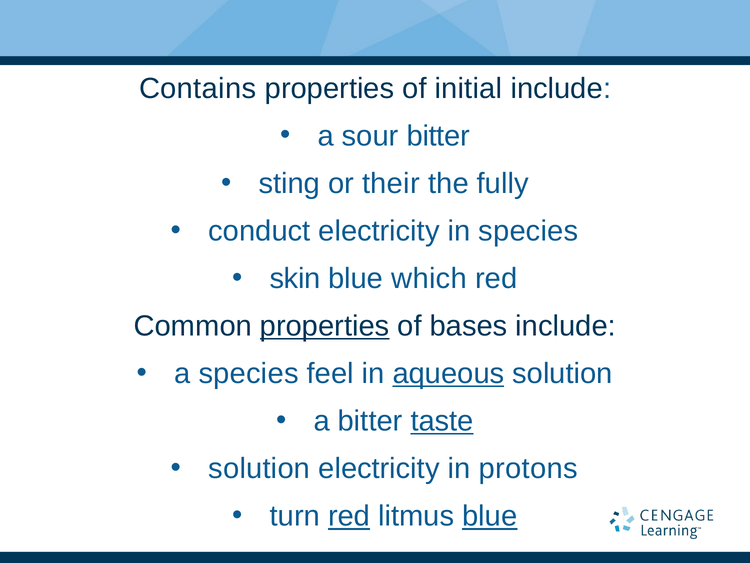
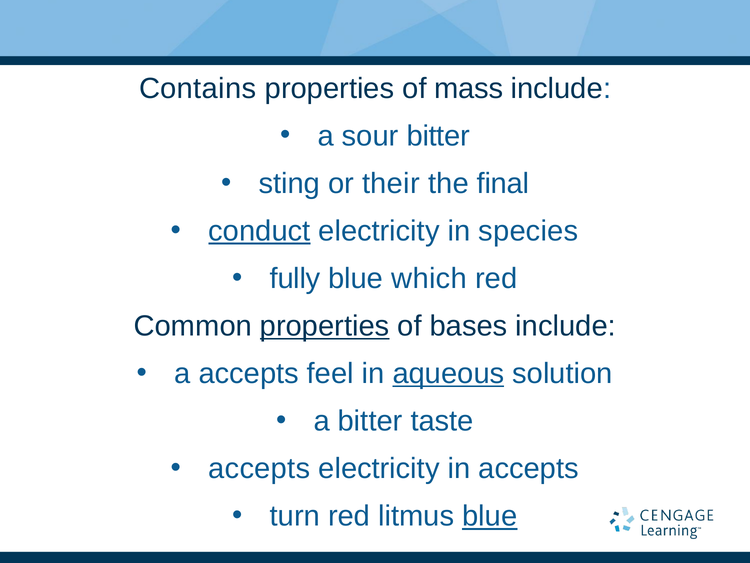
initial: initial -> mass (469, 88)
fully: fully -> final (503, 183)
conduct underline: none -> present (259, 231)
skin: skin -> fully (295, 278)
a species: species -> accepts (249, 373)
taste underline: present -> none (442, 421)
solution: solution -> accepts (259, 468)
in protons: protons -> accepts (529, 468)
red underline: present -> none (349, 516)
